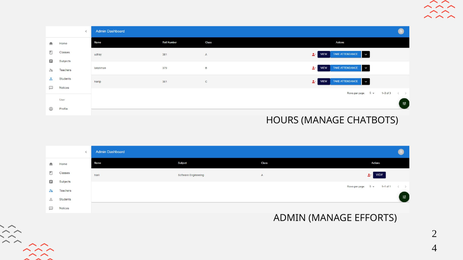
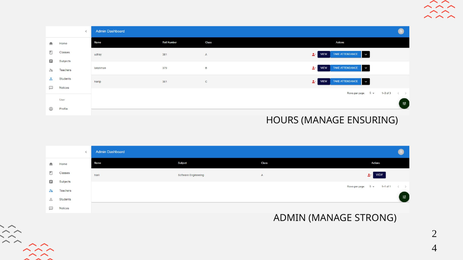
CHATBOTS: CHATBOTS -> ENSURING (373, 121)
EFFORTS: EFFORTS -> STRONG (376, 218)
